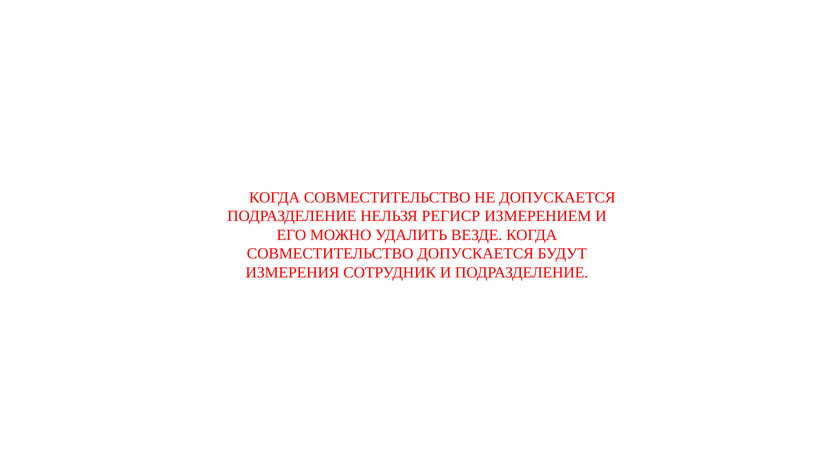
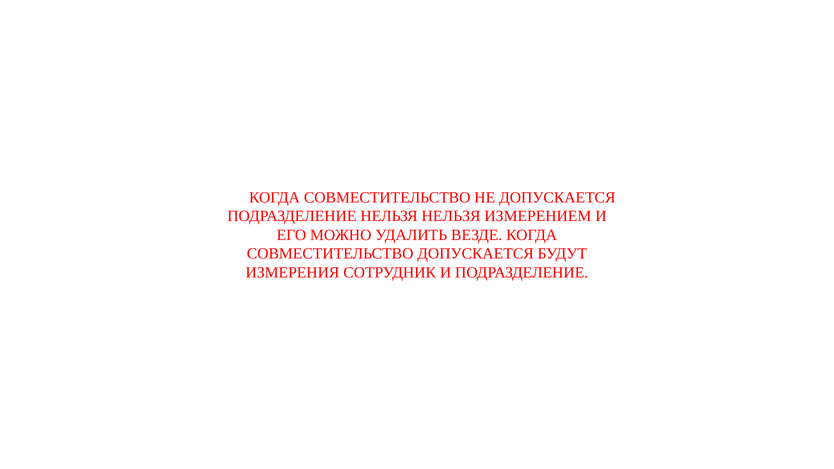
НЕЛЬЗЯ РЕГИСР: РЕГИСР -> НЕЛЬЗЯ (451, 216)
